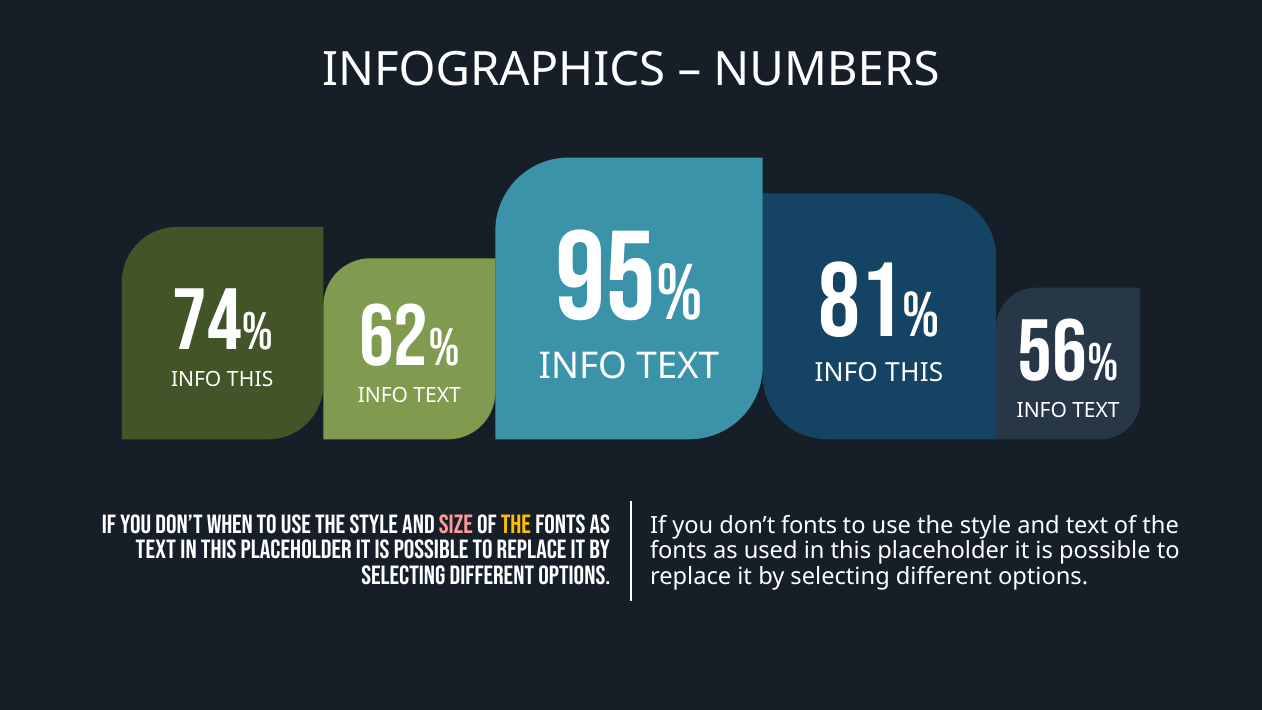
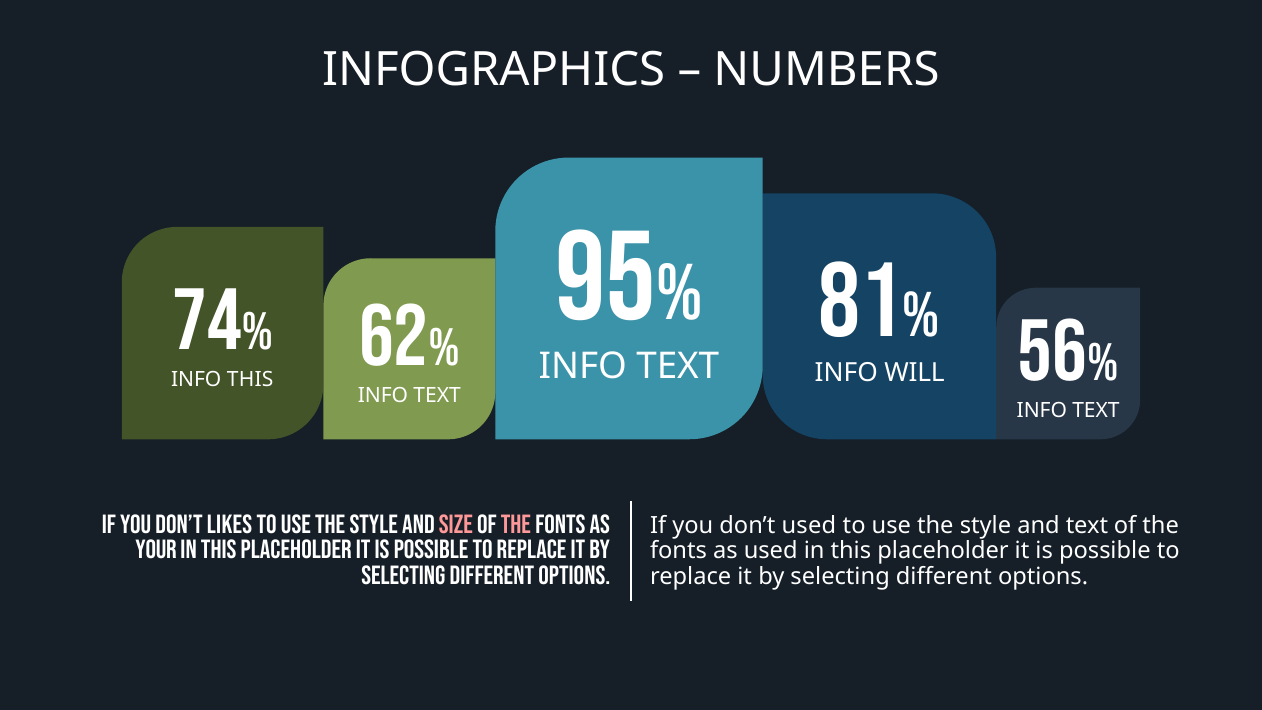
THIS: THIS -> WILL (915, 373)
when: when -> likes (230, 525)
the colour: yellow -> pink (516, 525)
don’t fonts: fonts -> used (809, 525)
text: text -> your (156, 550)
